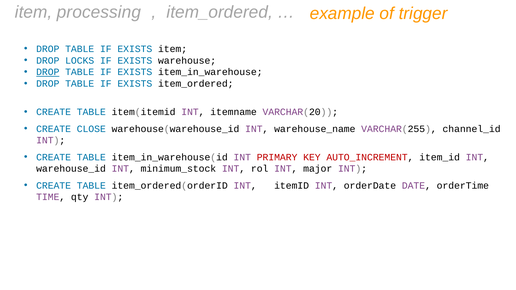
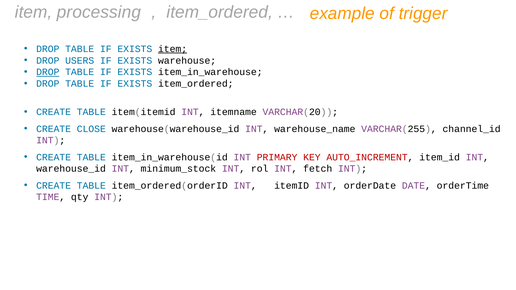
item underline: none -> present (173, 49)
LOCKS: LOCKS -> USERS (80, 61)
major: major -> fetch (318, 169)
